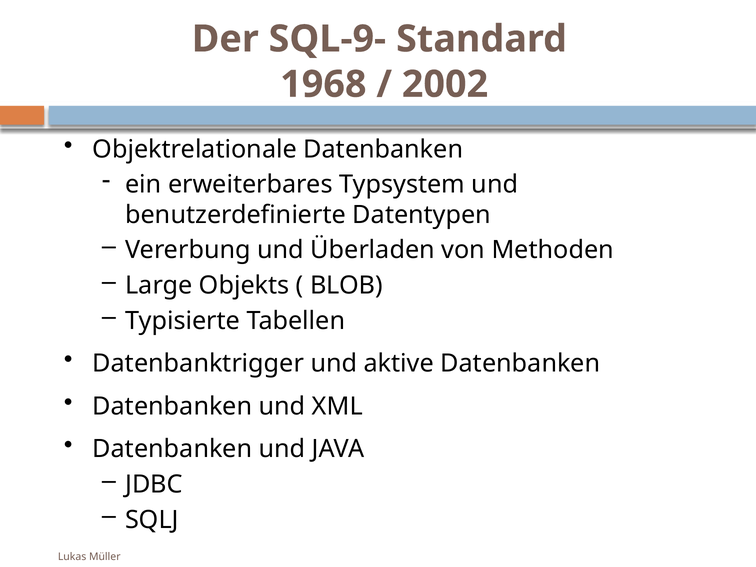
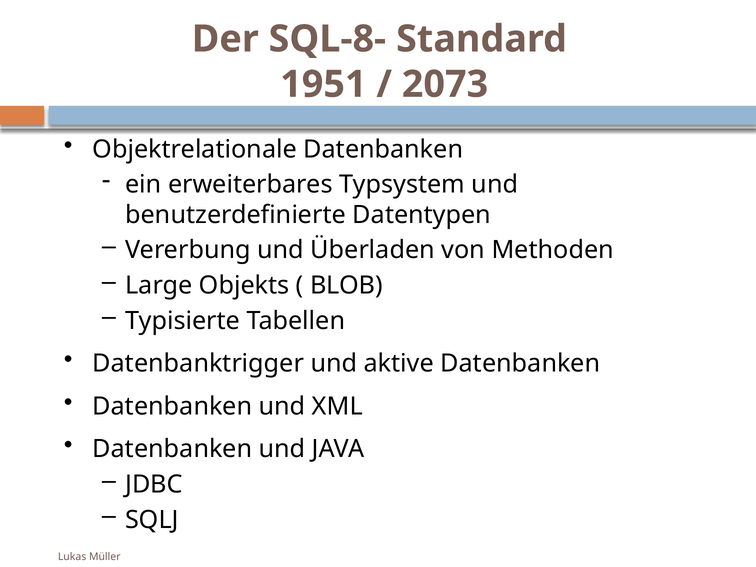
SQL-9-: SQL-9- -> SQL-8- (327, 39)
1968: 1968 -> 1951 (323, 84)
2002: 2002 -> 2073 (445, 84)
